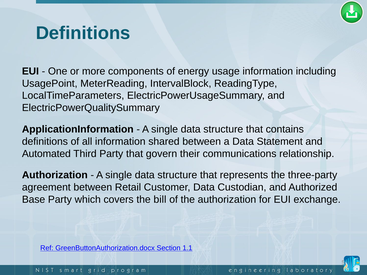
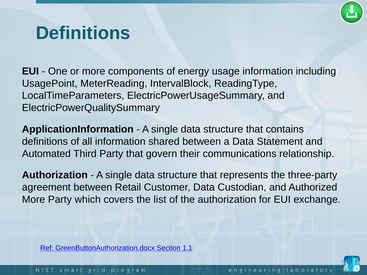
Base: Base -> More (34, 200)
bill: bill -> list (160, 200)
